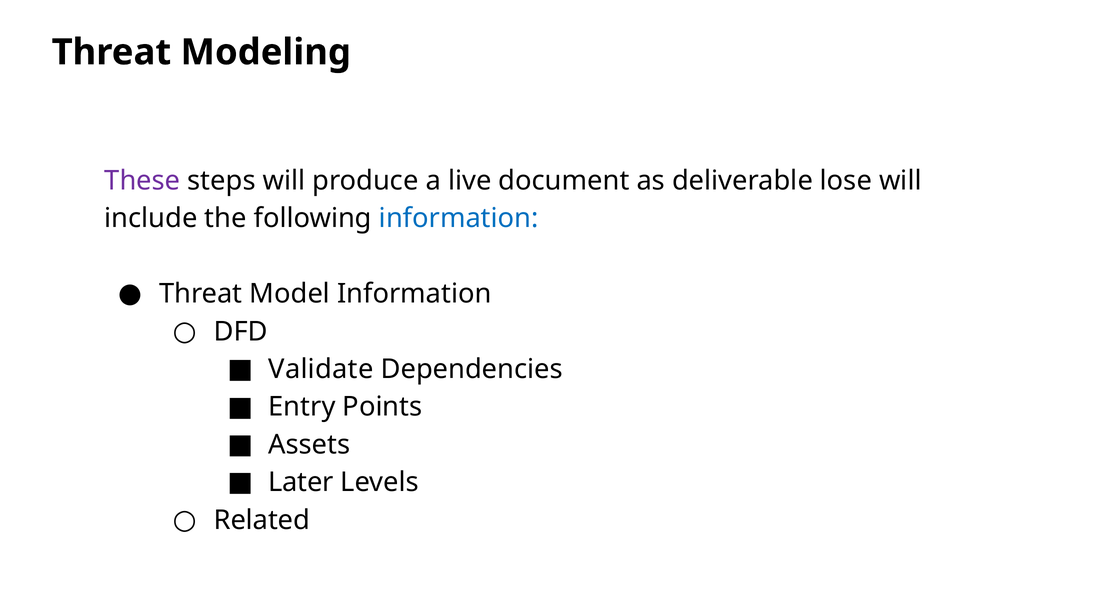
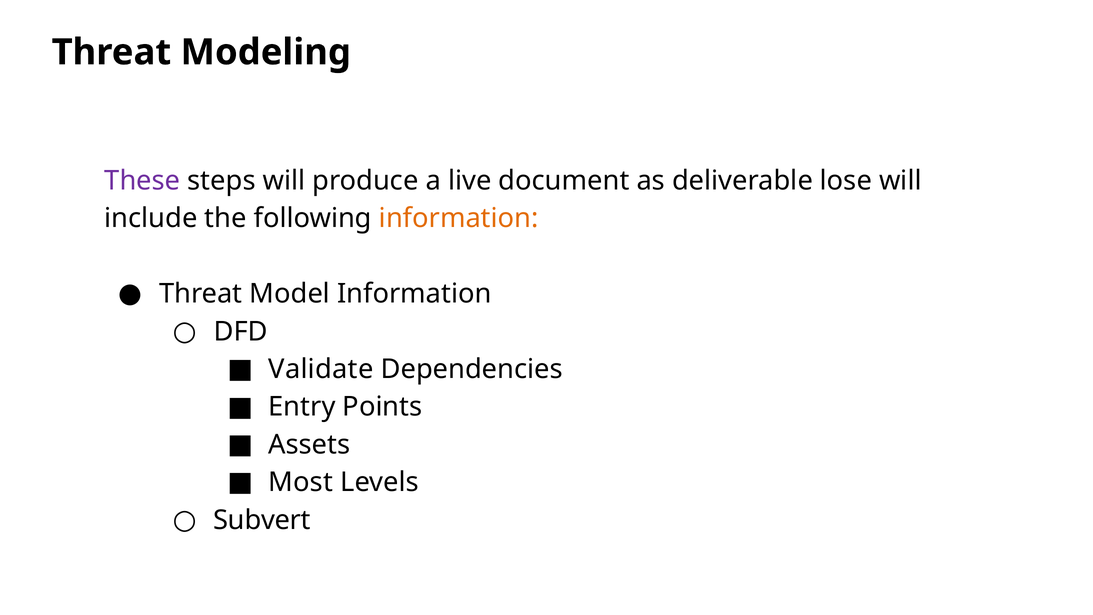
information colour: blue -> orange (459, 218)
Later: Later -> Most (301, 482)
Related: Related -> Subvert (262, 520)
